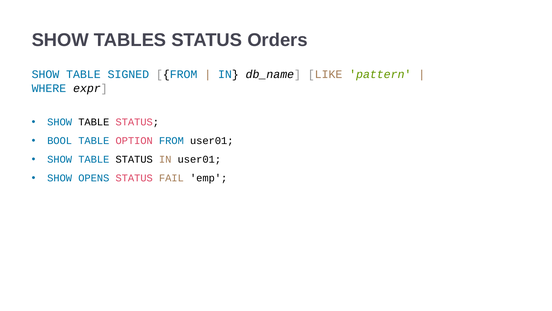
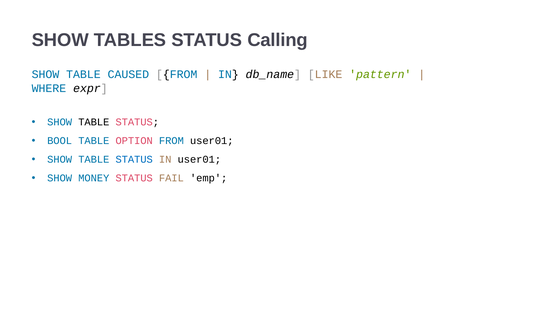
Orders: Orders -> Calling (278, 40)
SIGNED: SIGNED -> CAUSED (128, 74)
STATUS colour: black -> blue (134, 159)
OPENS: OPENS -> MONEY (94, 178)
